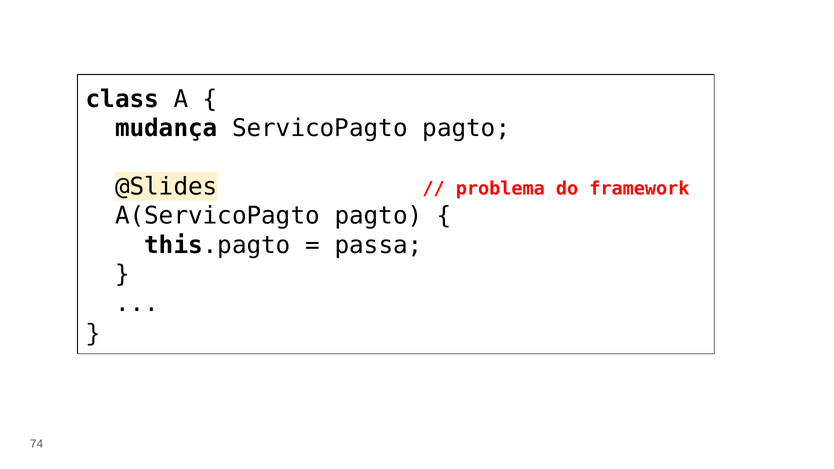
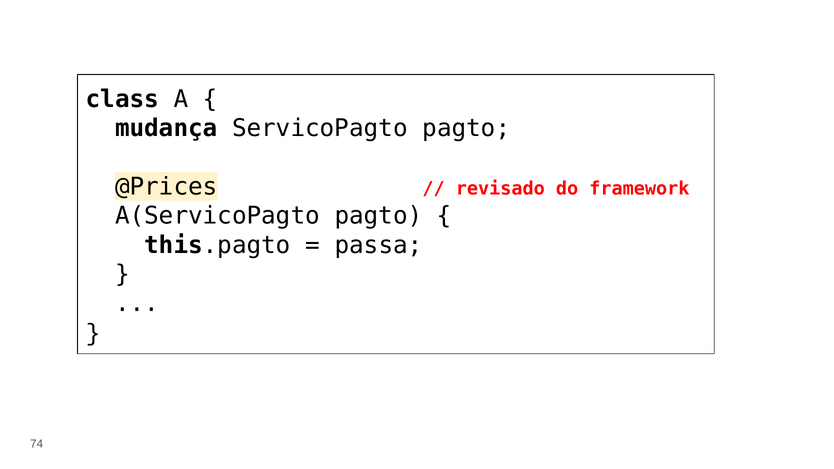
@Slides: @Slides -> @Prices (166, 187)
problema: problema -> revisado (500, 189)
